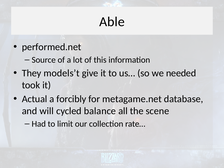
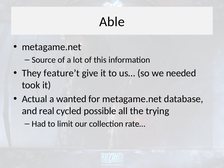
performed.net: performed.net -> metagame.net (52, 47)
models’t: models’t -> feature’t (62, 73)
forcibly: forcibly -> wanted (71, 99)
will: will -> real (47, 111)
balance: balance -> possible (100, 111)
scene: scene -> trying (157, 111)
